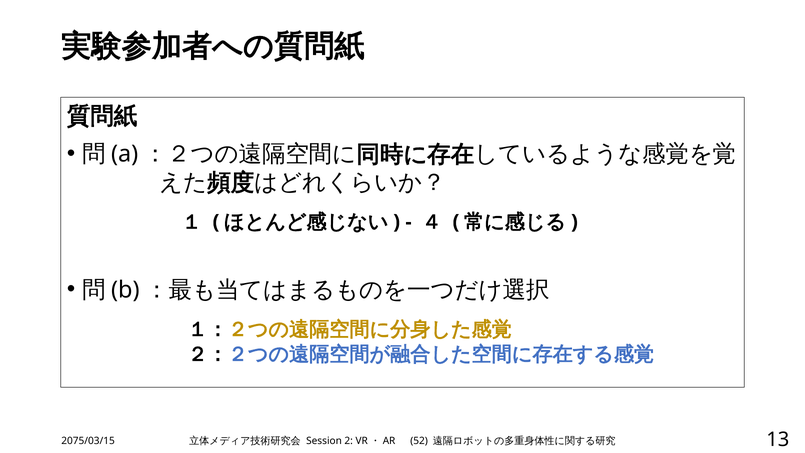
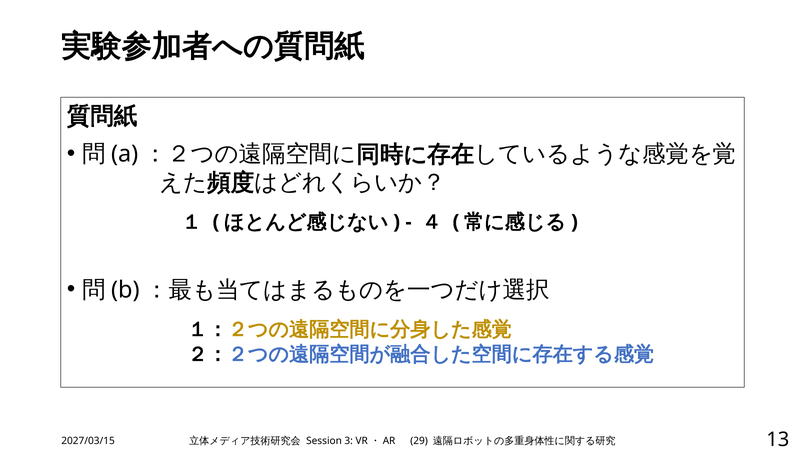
2075/03/15: 2075/03/15 -> 2027/03/15 (88, 441)
2: 2 -> 3 (349, 441)
52: 52 -> 29 (419, 441)
